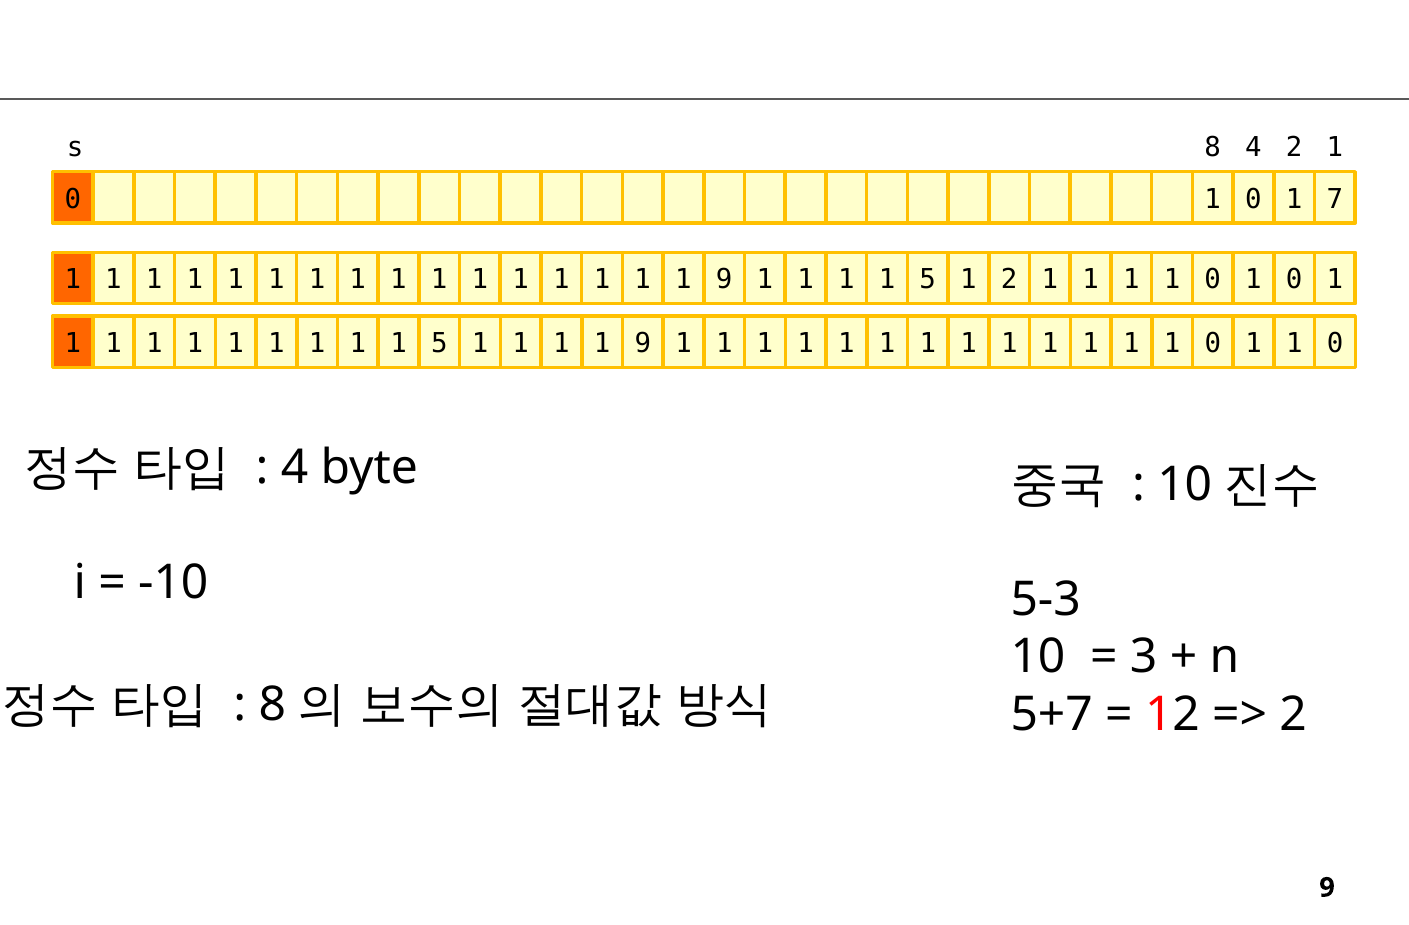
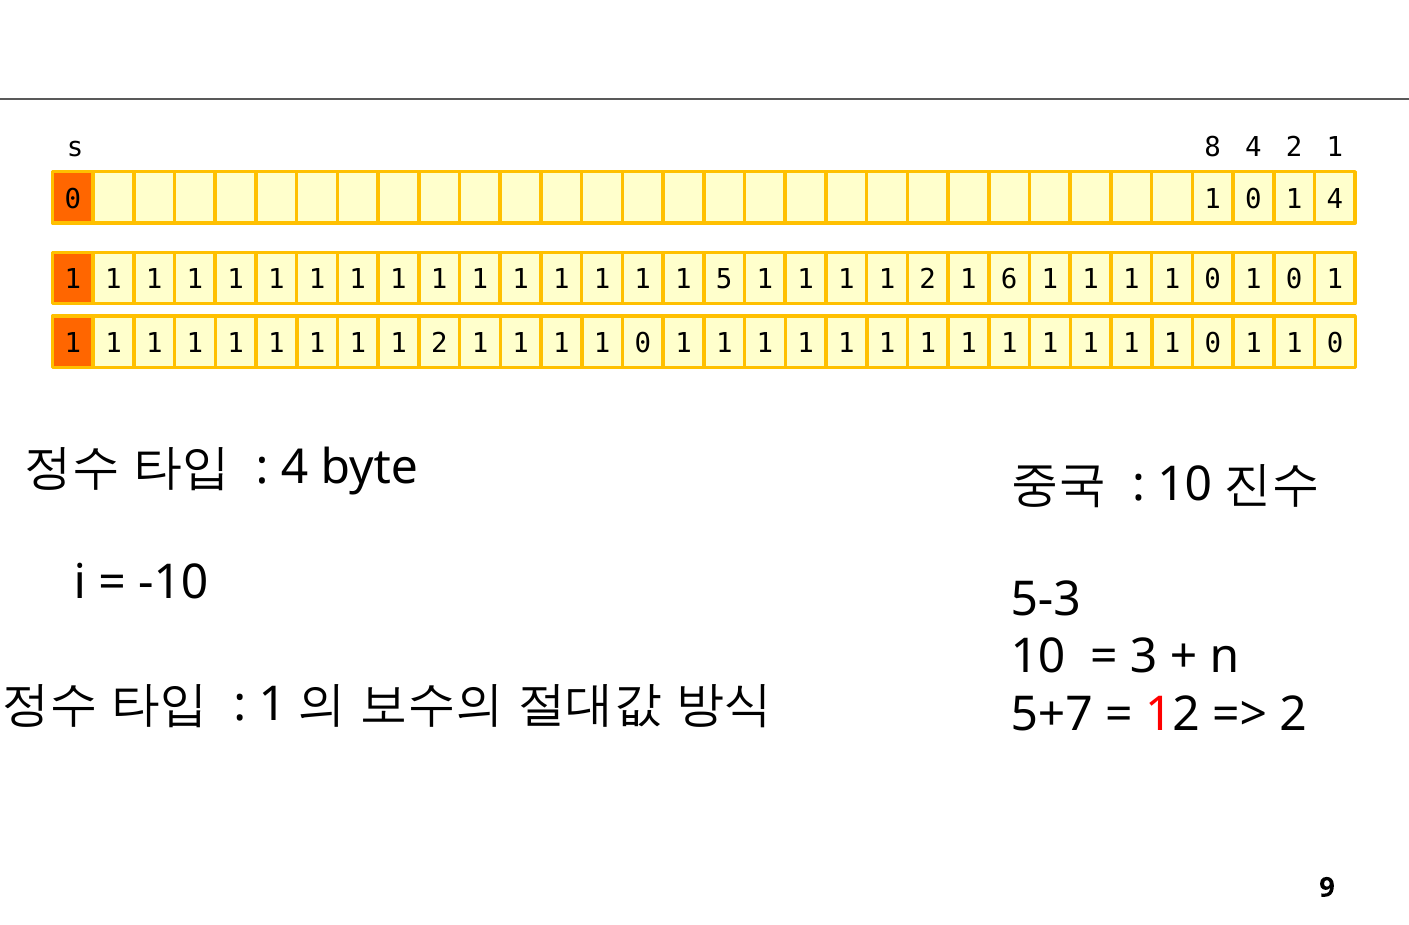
1 7: 7 -> 4 (1335, 199)
9: 9 -> 5 (724, 280)
5: 5 -> 2 (928, 280)
1 2: 2 -> 6 (1009, 280)
5: 5 -> 2 (439, 344)
9: 9 -> 0 (643, 344)
8: 8 -> 1 (272, 705)
